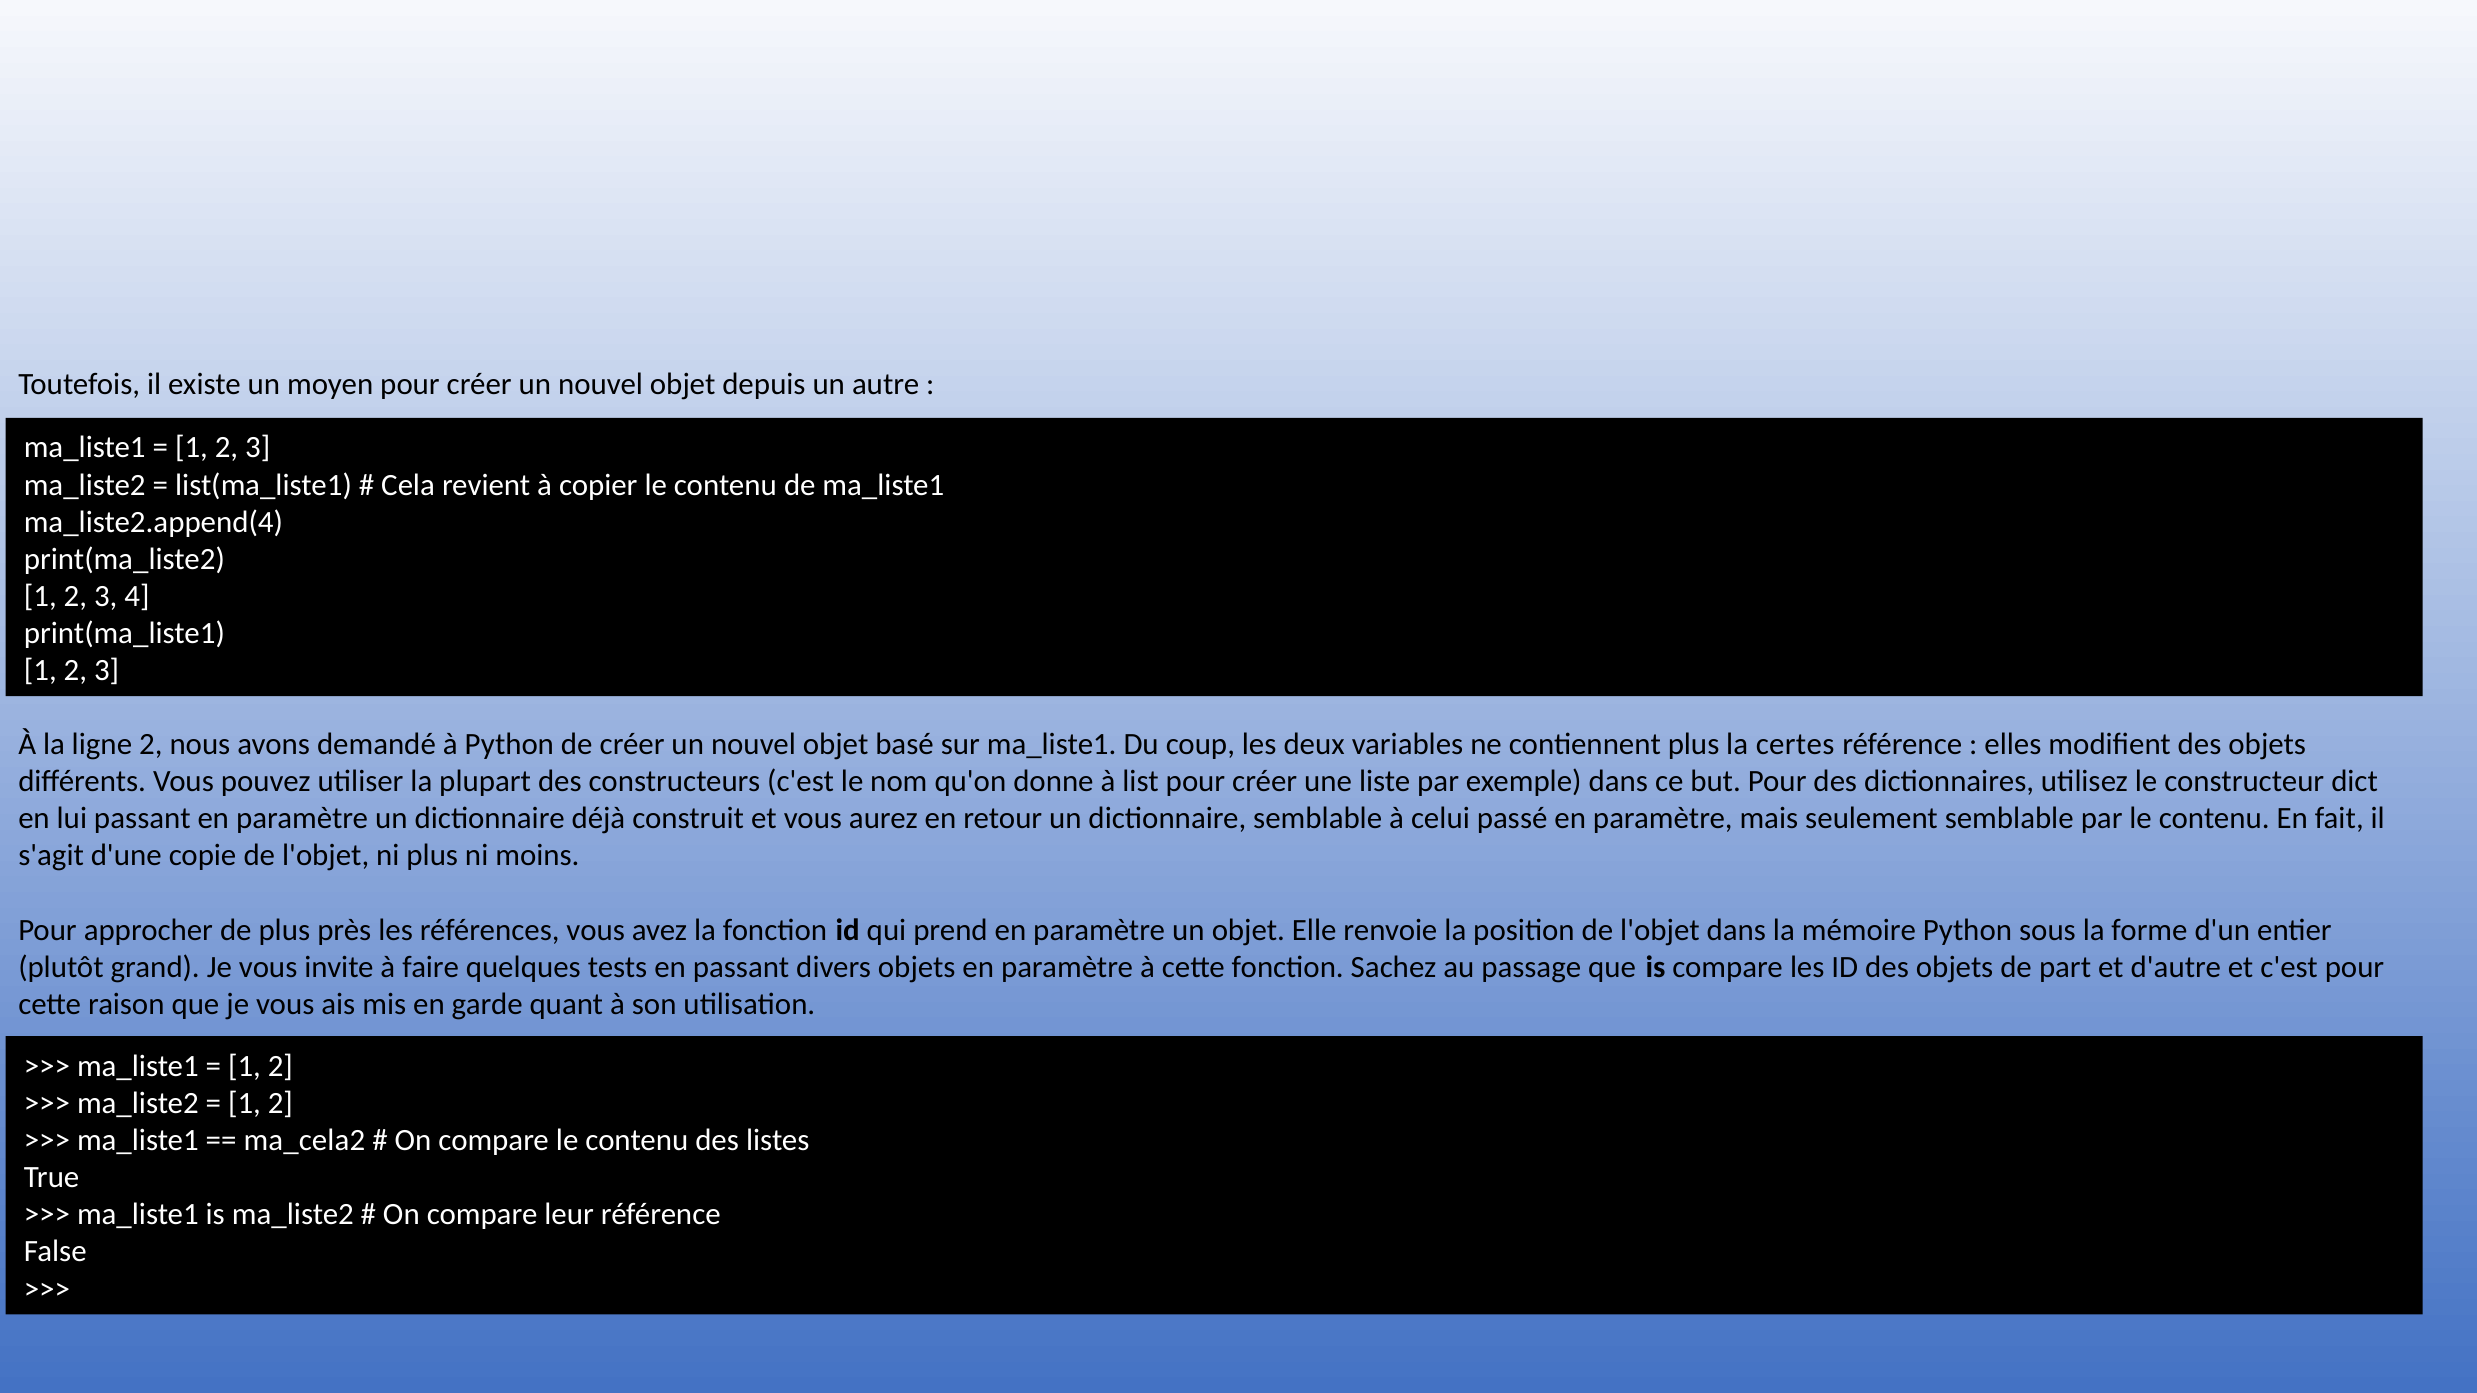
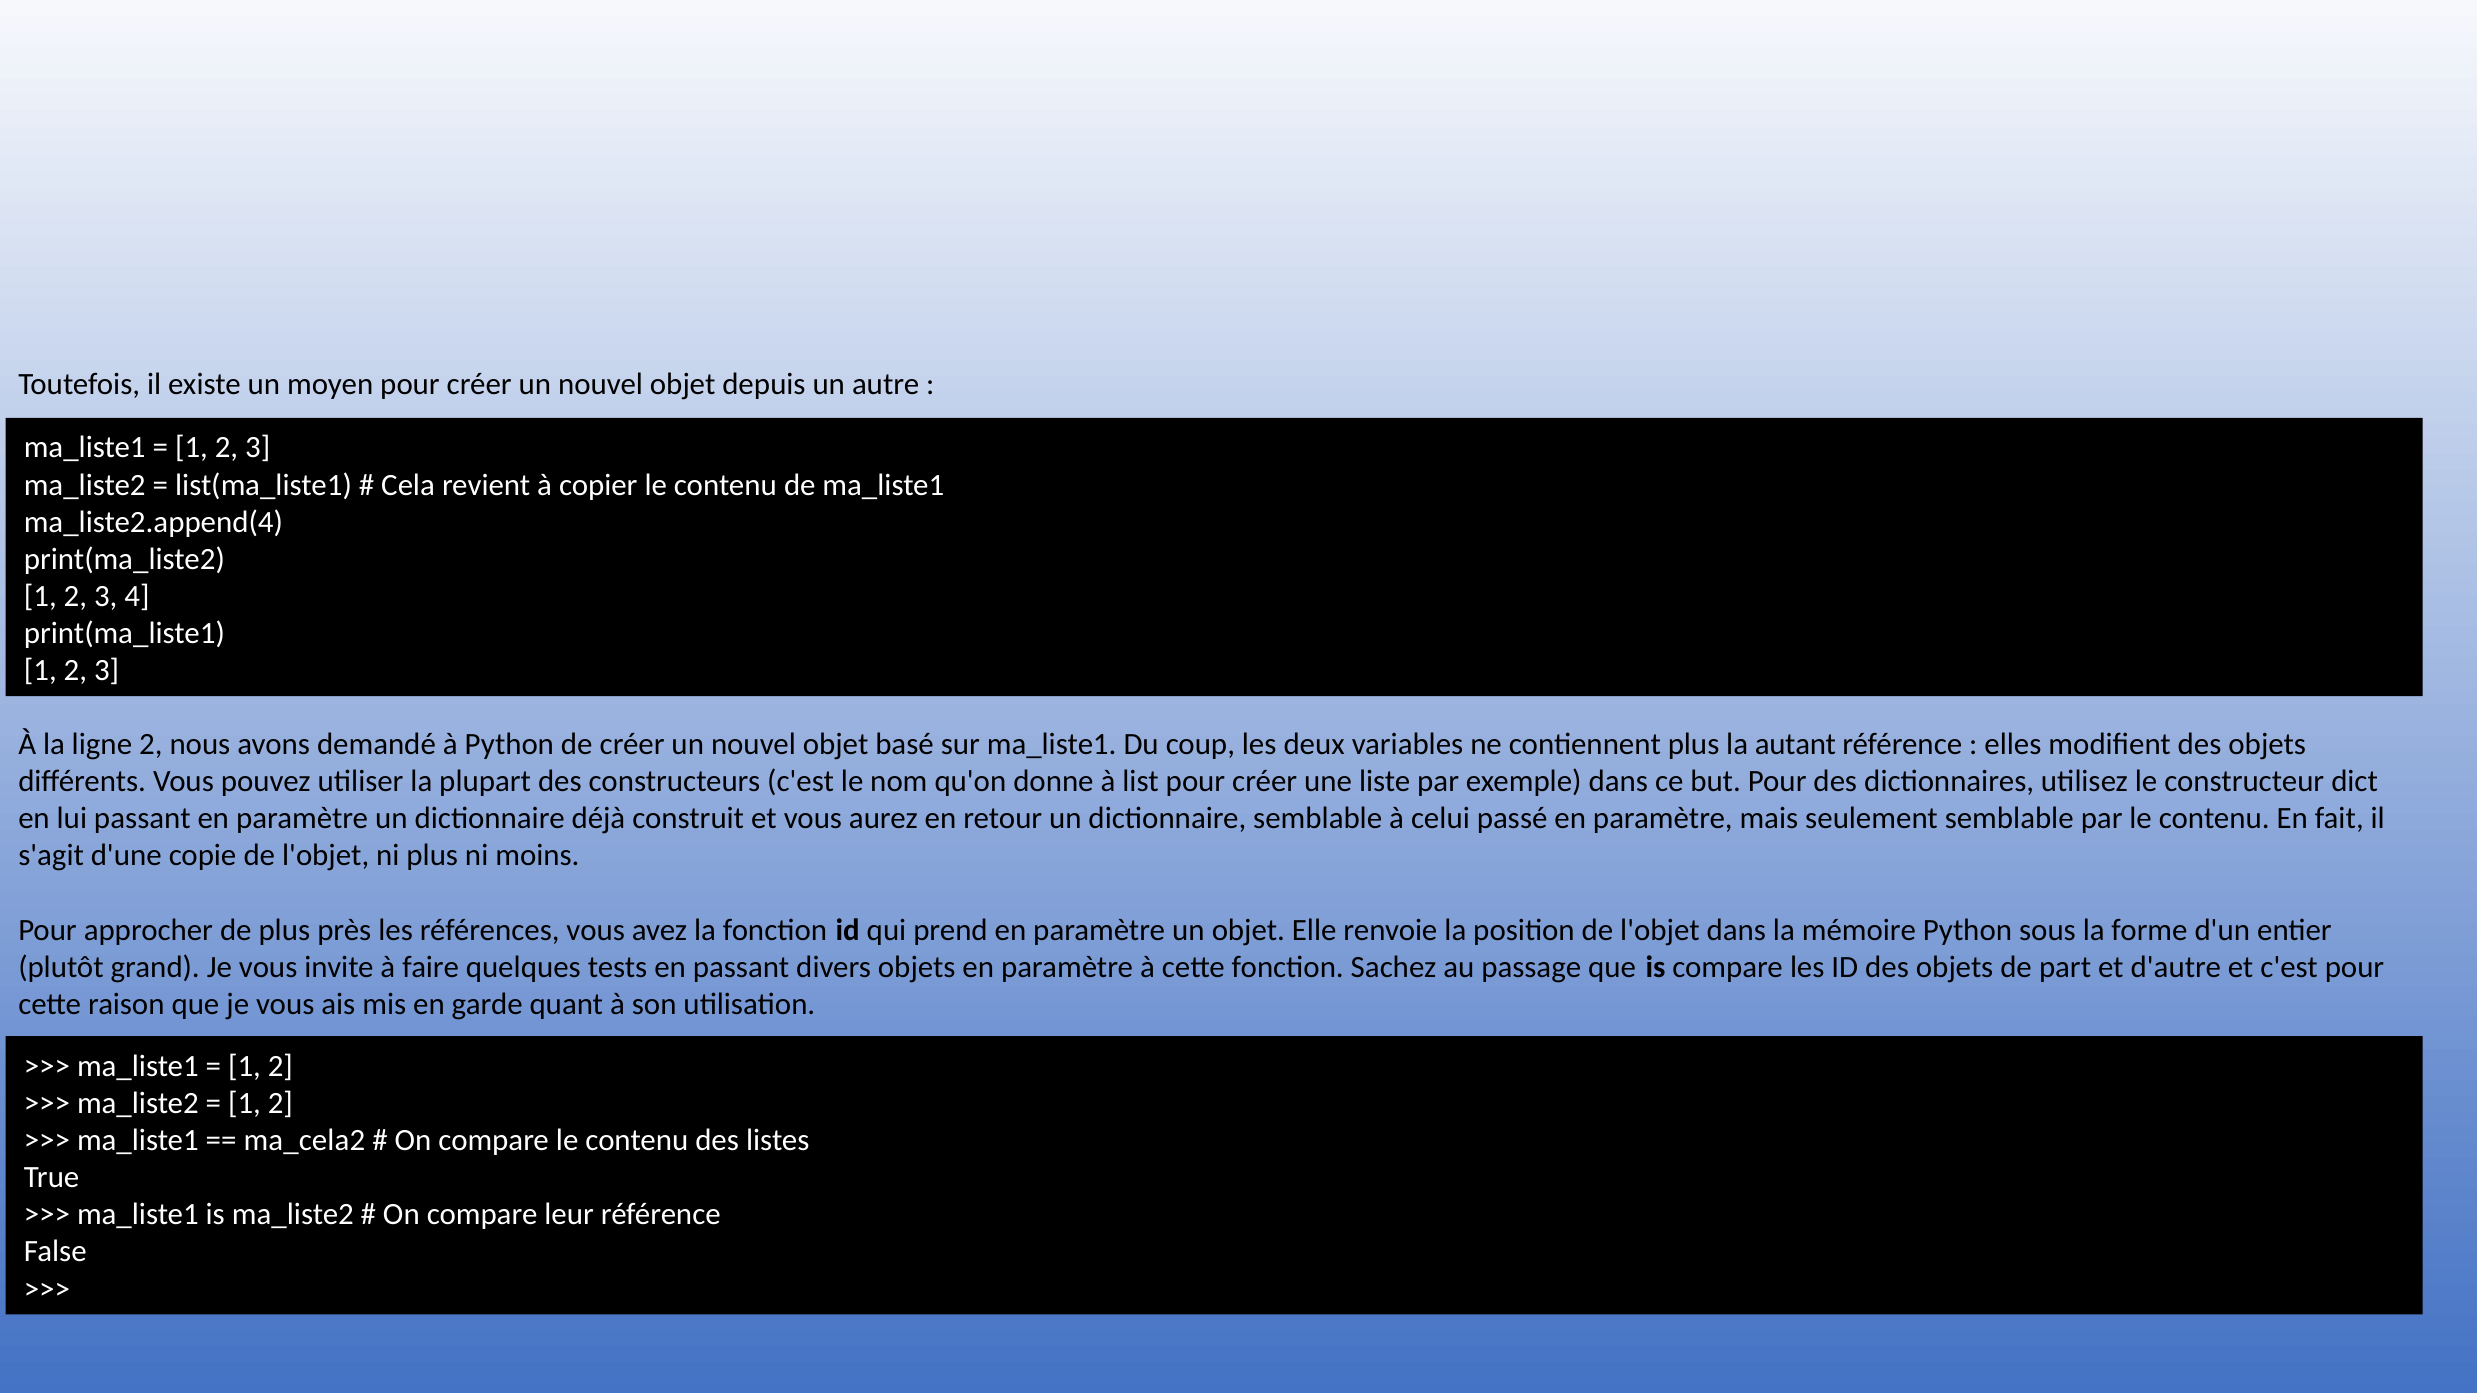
certes: certes -> autant (1795, 744)
